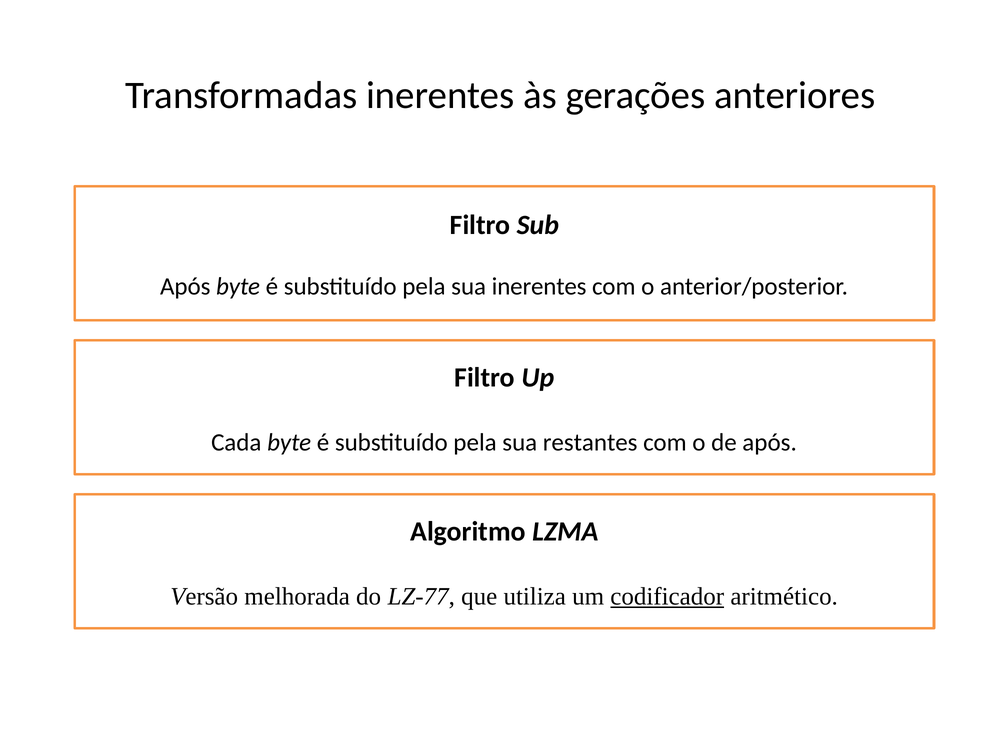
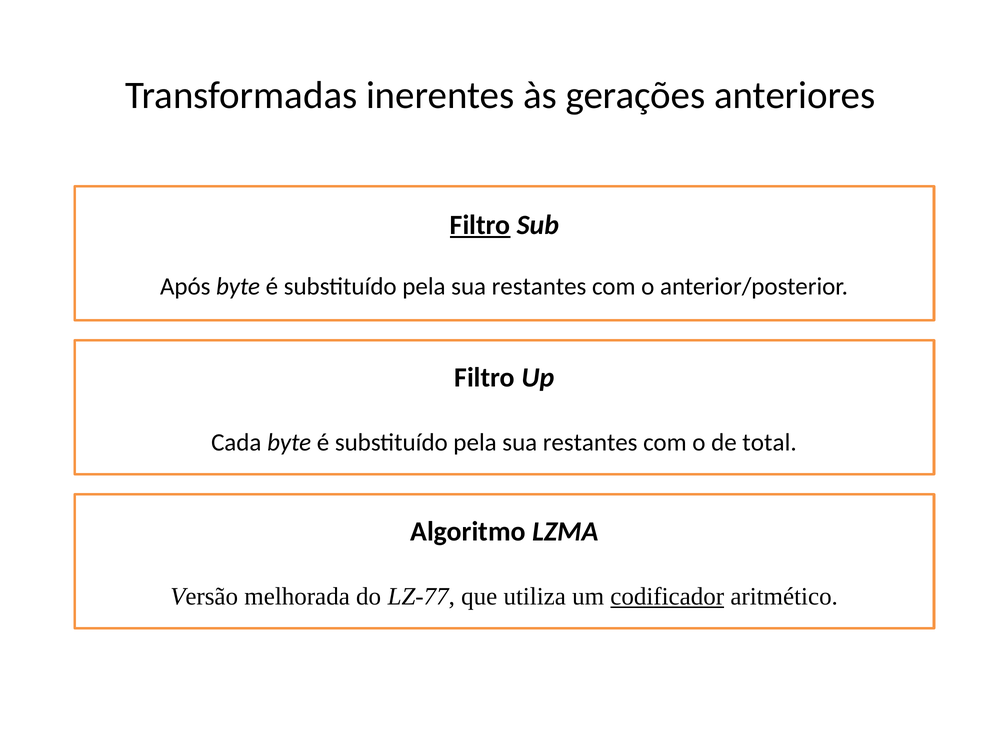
Filtro underline: none -> present (480, 225)
inerentes: inerentes -> restantes (539, 287)
de após: após -> total (770, 442)
